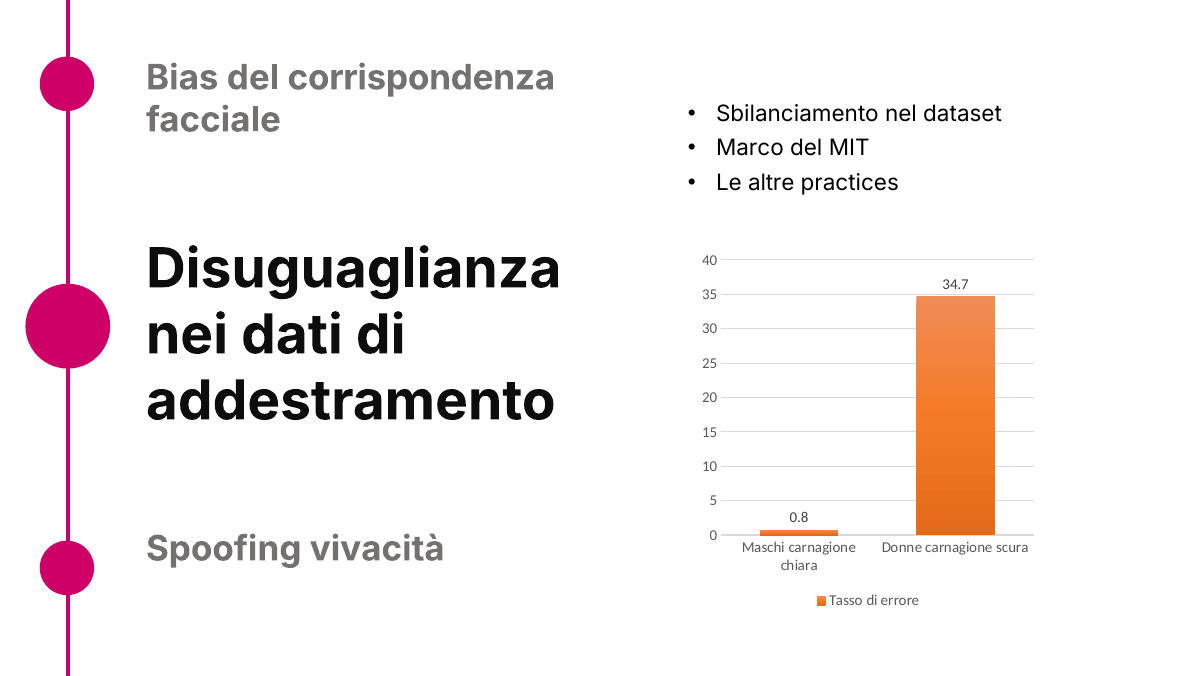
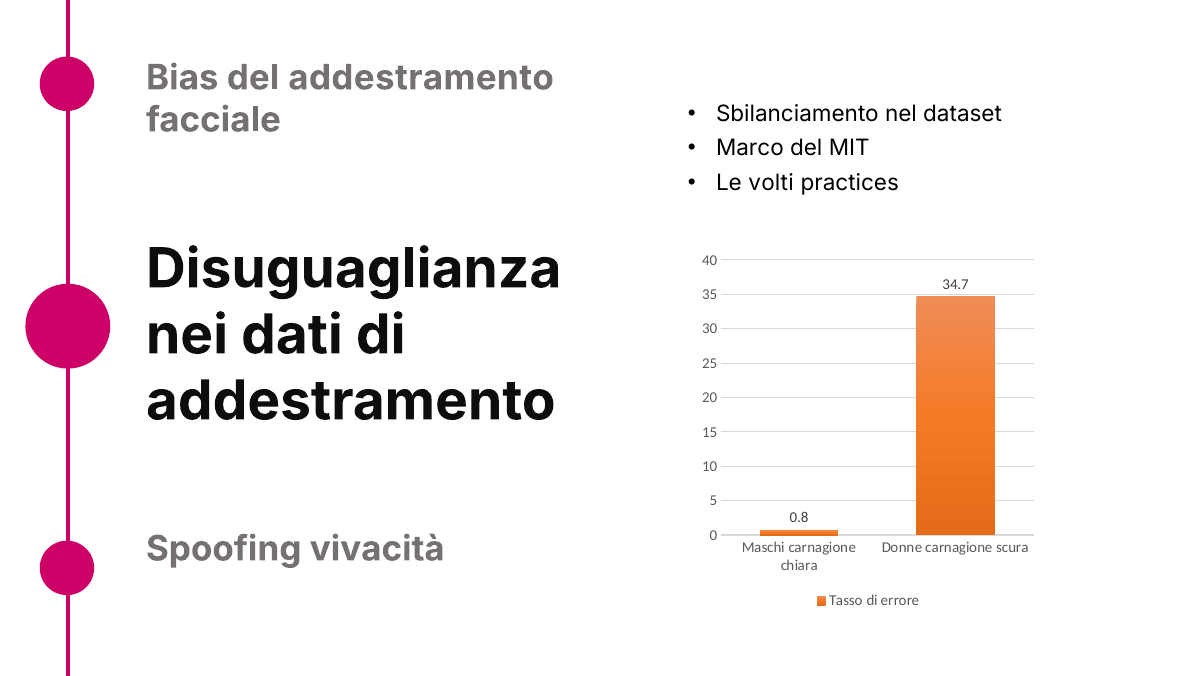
del corrispondenza: corrispondenza -> addestramento (421, 78)
altre: altre -> volti (771, 183)
